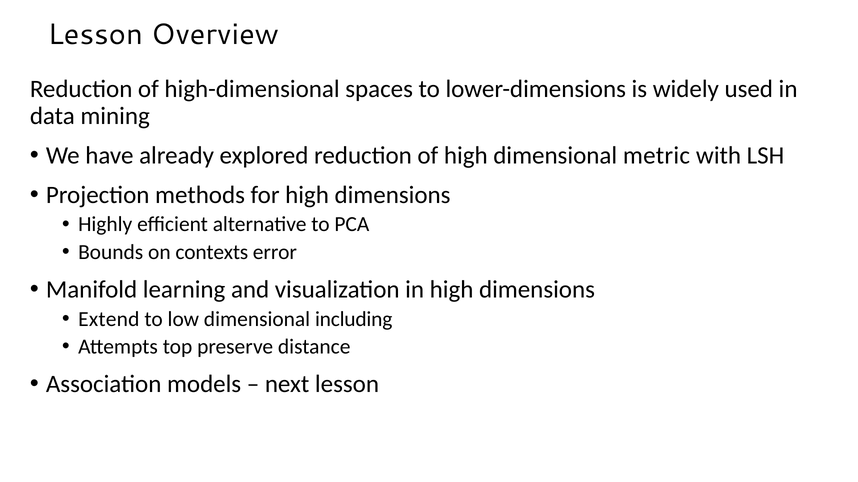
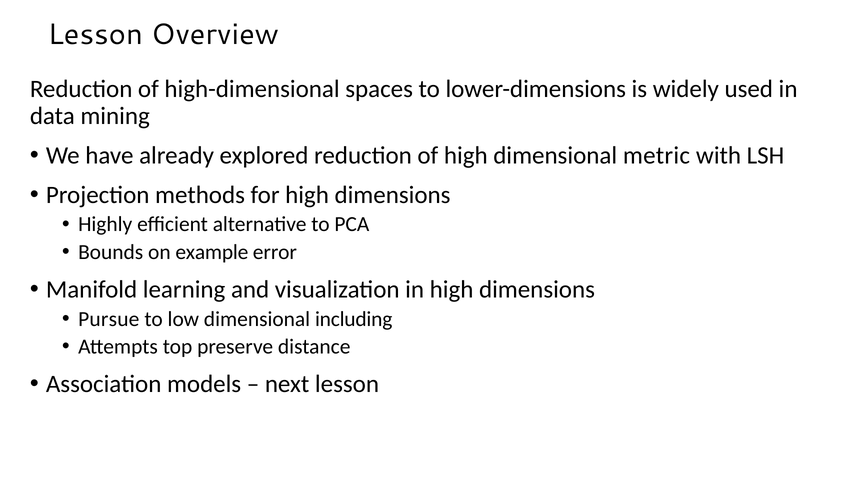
contexts: contexts -> example (212, 252)
Extend: Extend -> Pursue (109, 319)
